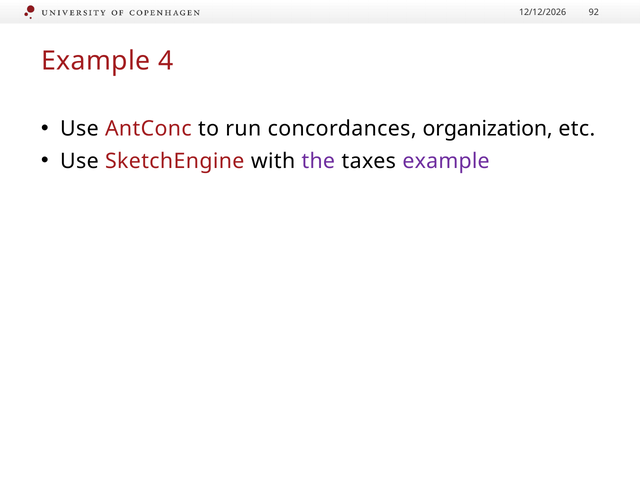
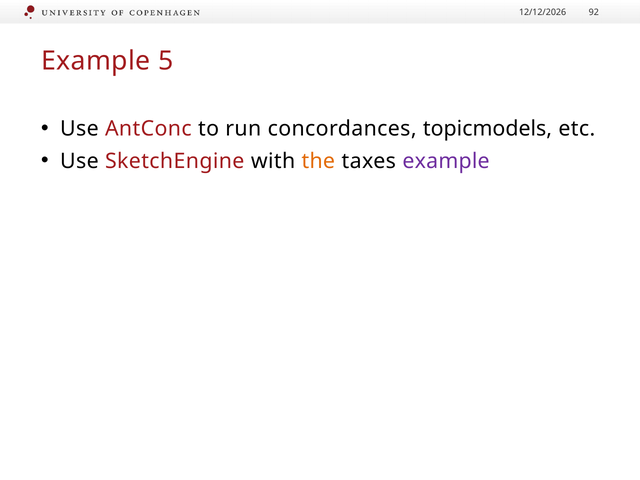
4: 4 -> 5 (166, 61)
organization: organization -> topicmodels (488, 129)
the colour: purple -> orange (318, 161)
